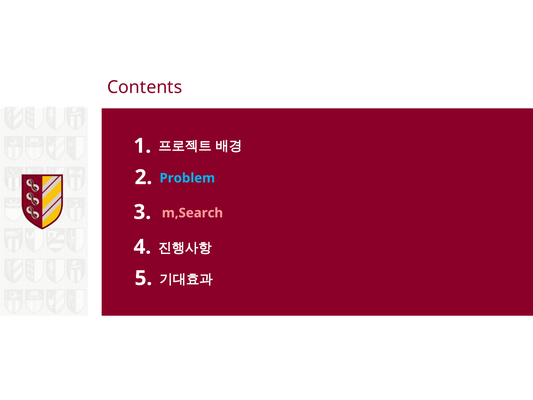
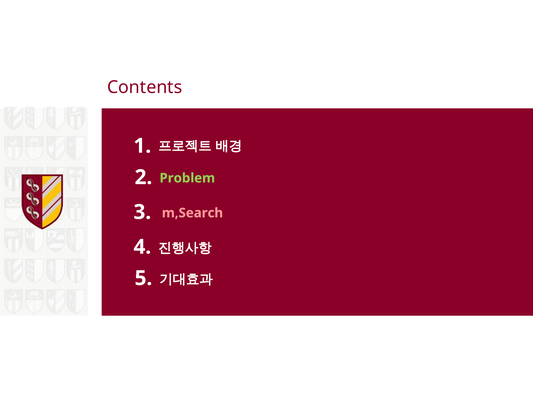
Problem colour: light blue -> light green (187, 178)
